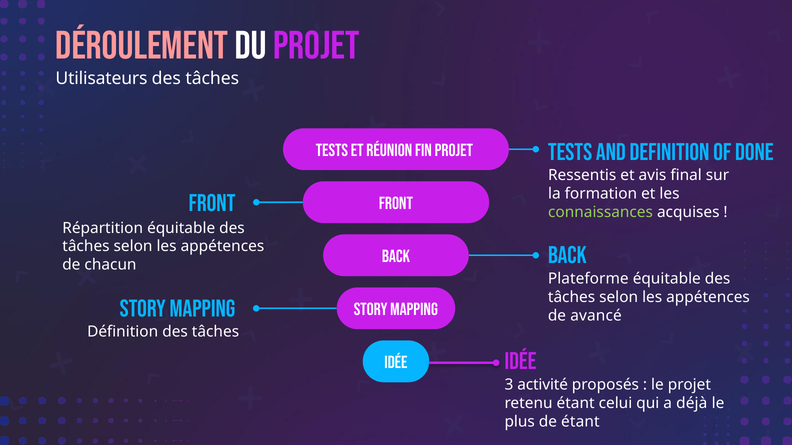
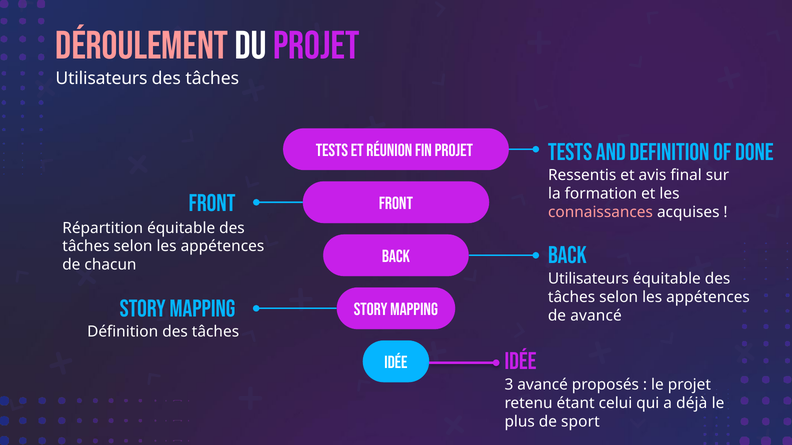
connaissances colour: light green -> pink (600, 212)
Plateforme: Plateforme -> Utilisateurs (588, 279)
3 activité: activité -> avancé (543, 385)
de étant: étant -> sport (580, 422)
